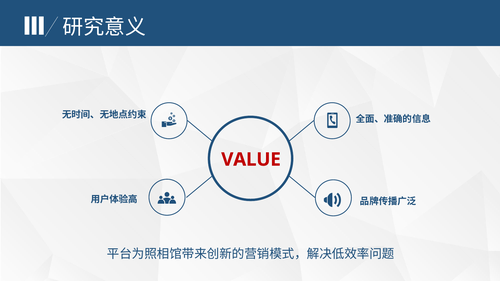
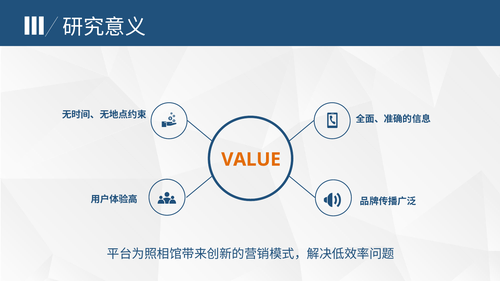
VALUE colour: red -> orange (251, 160)
